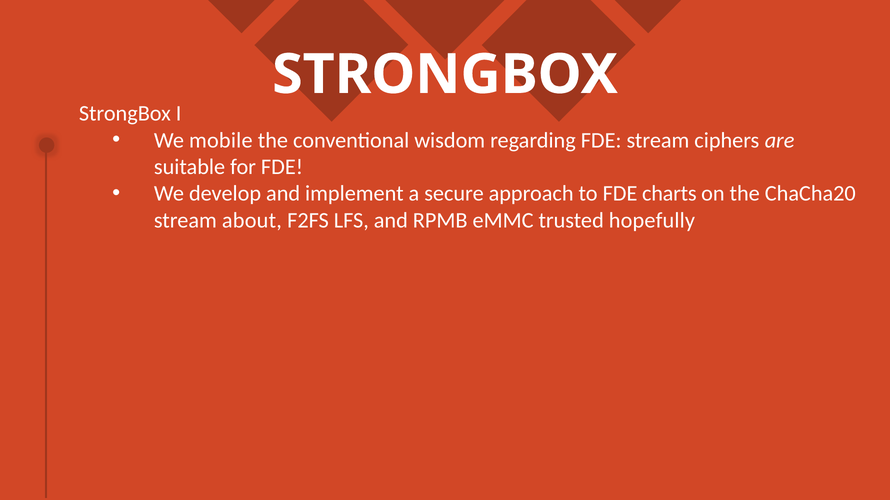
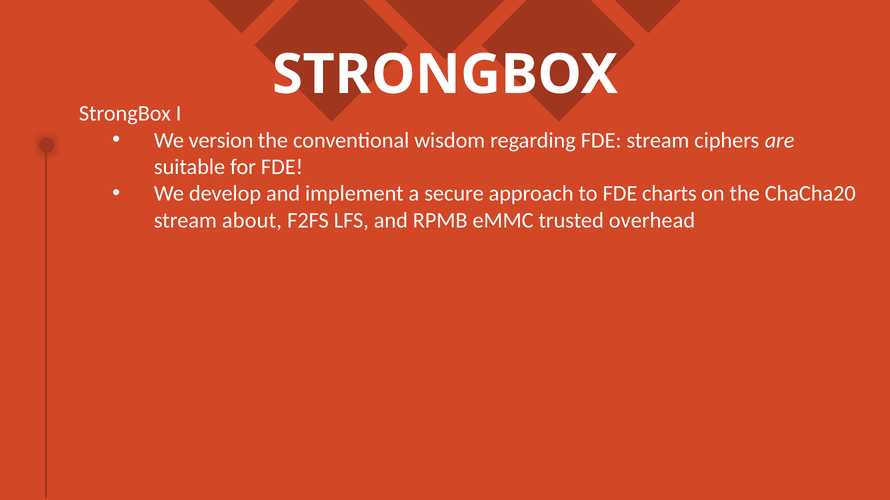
mobile: mobile -> version (221, 140)
hopefully: hopefully -> overhead (652, 221)
